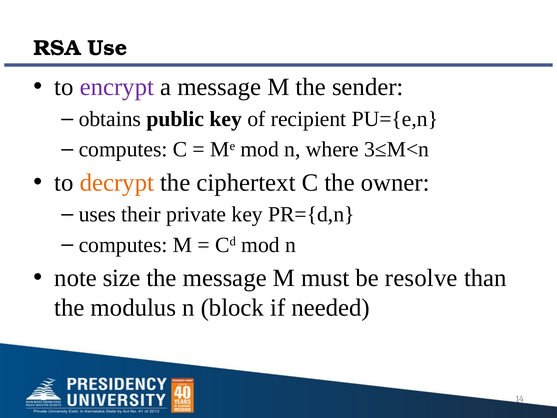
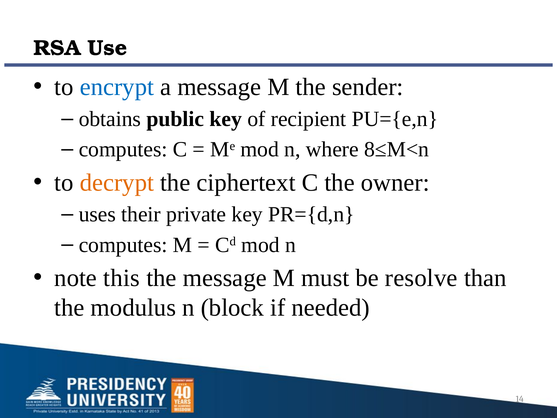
encrypt colour: purple -> blue (117, 87)
3≤M<n: 3≤M<n -> 8≤M<n (397, 149)
size: size -> this (122, 278)
